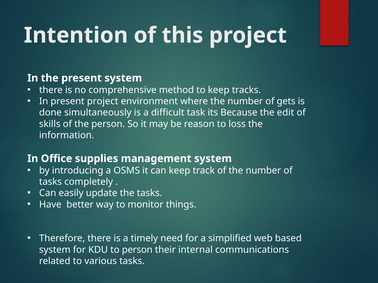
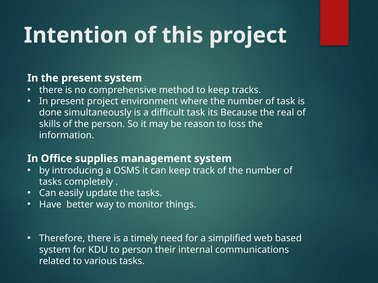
of gets: gets -> task (286, 101)
edit: edit -> real (286, 113)
